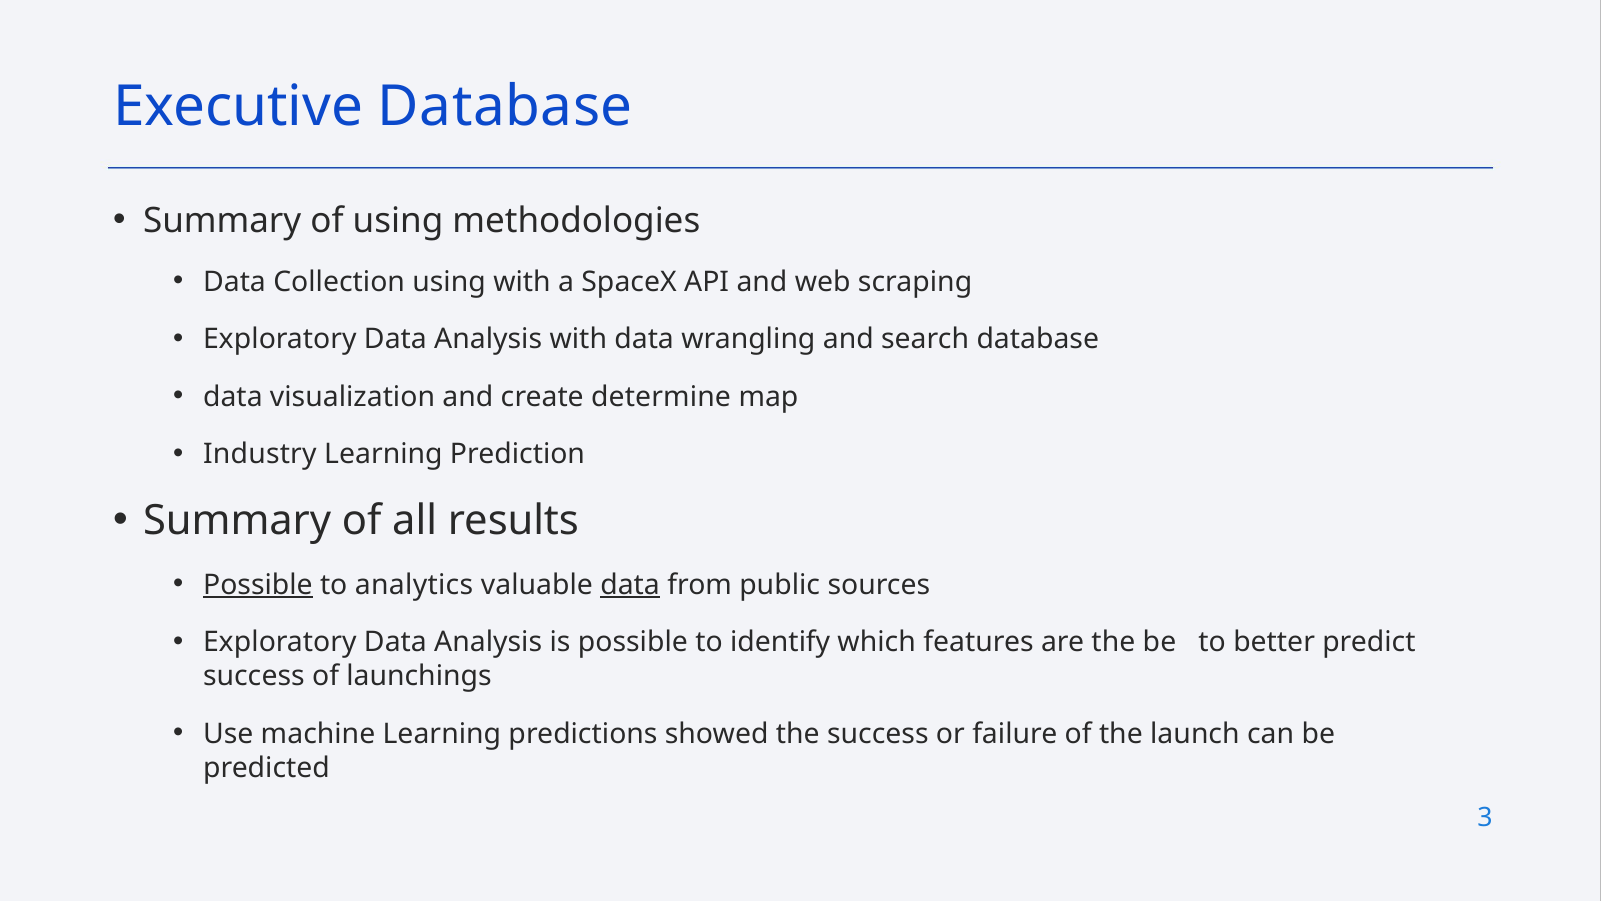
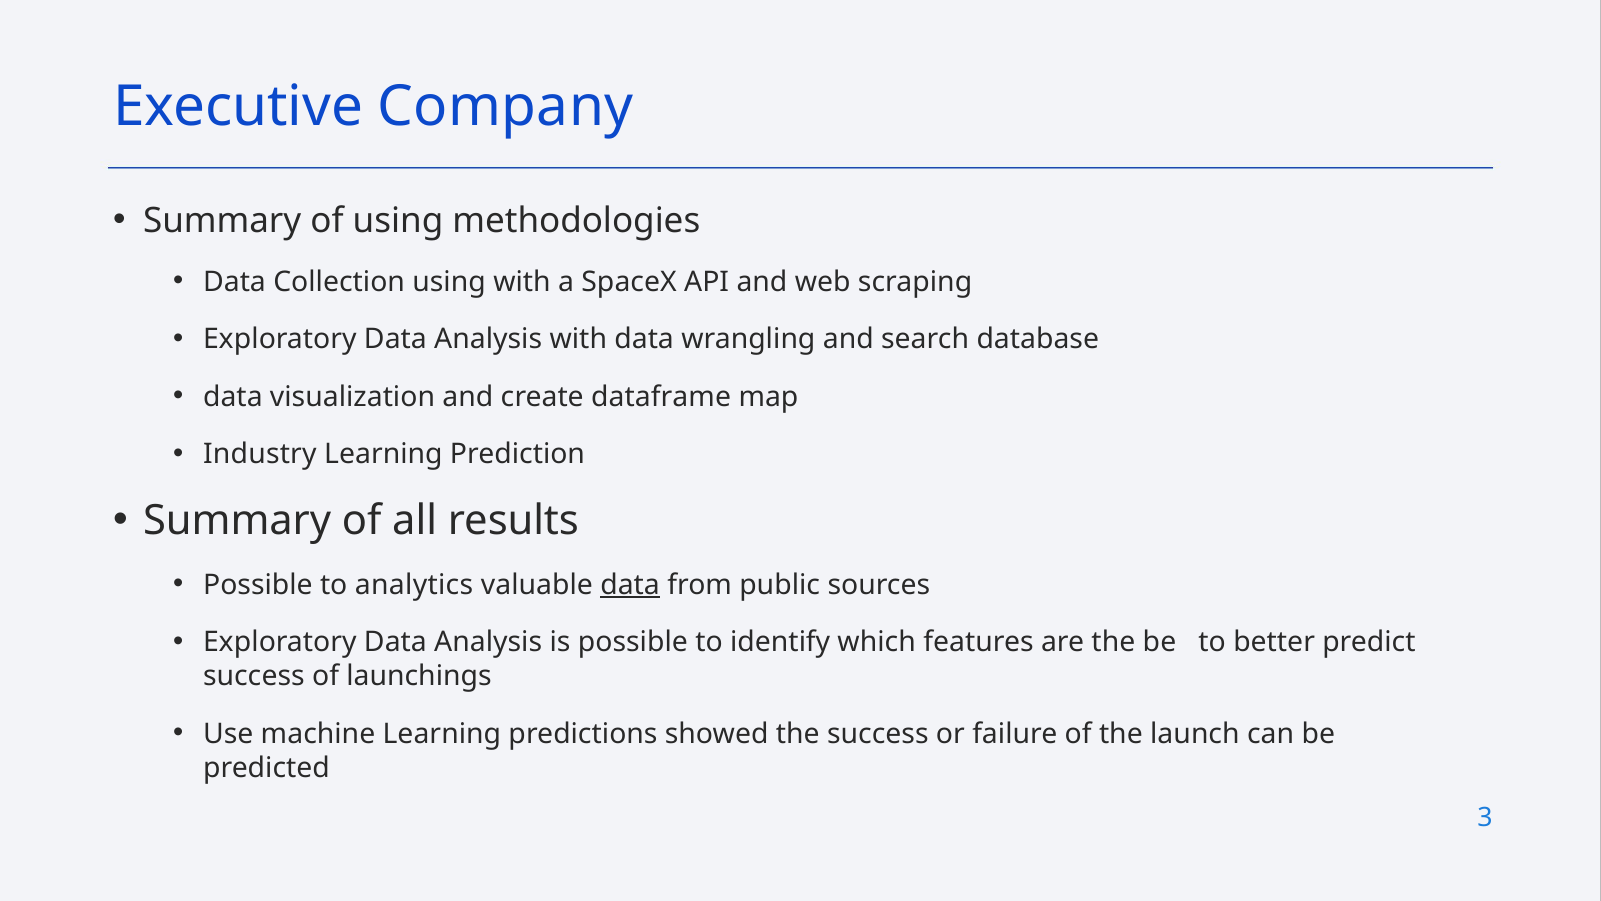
Executive Database: Database -> Company (505, 107)
determine: determine -> dataframe (661, 396)
Possible underline: present -> none (258, 585)
